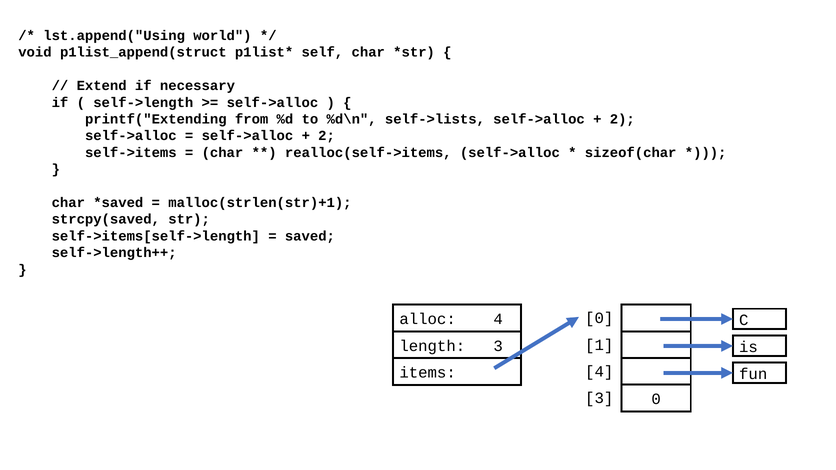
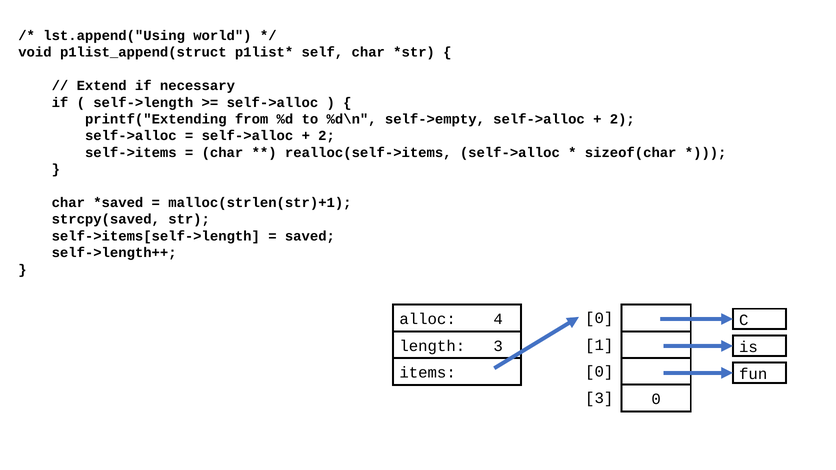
self->lists: self->lists -> self->empty (435, 119)
4: 4 -> 0 (599, 372)
